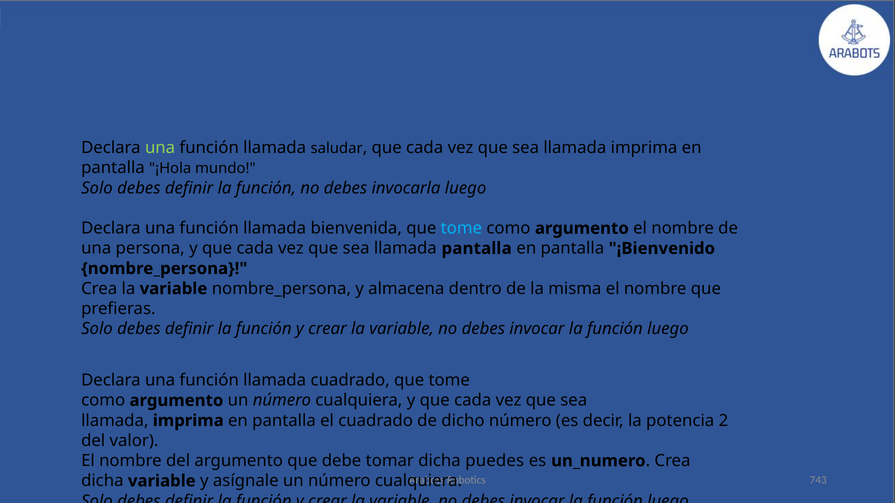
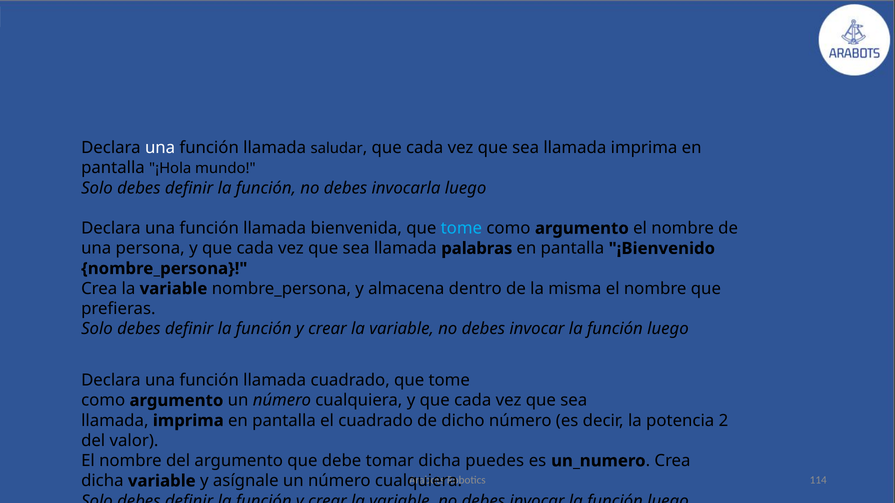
una colour: light green -> white (160, 148)
llamada pantalla: pantalla -> palabras (477, 249)
743: 743 -> 114 (818, 481)
